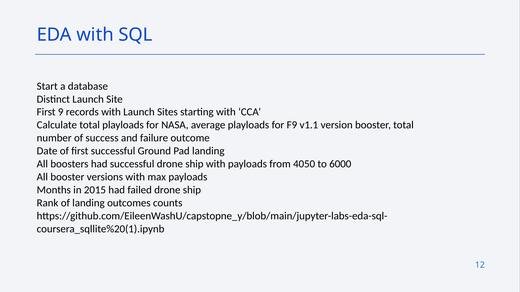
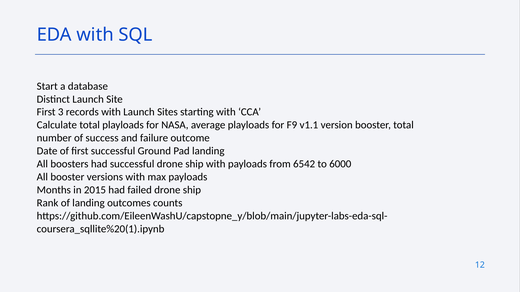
9: 9 -> 3 (61, 112)
4050: 4050 -> 6542 (304, 164)
